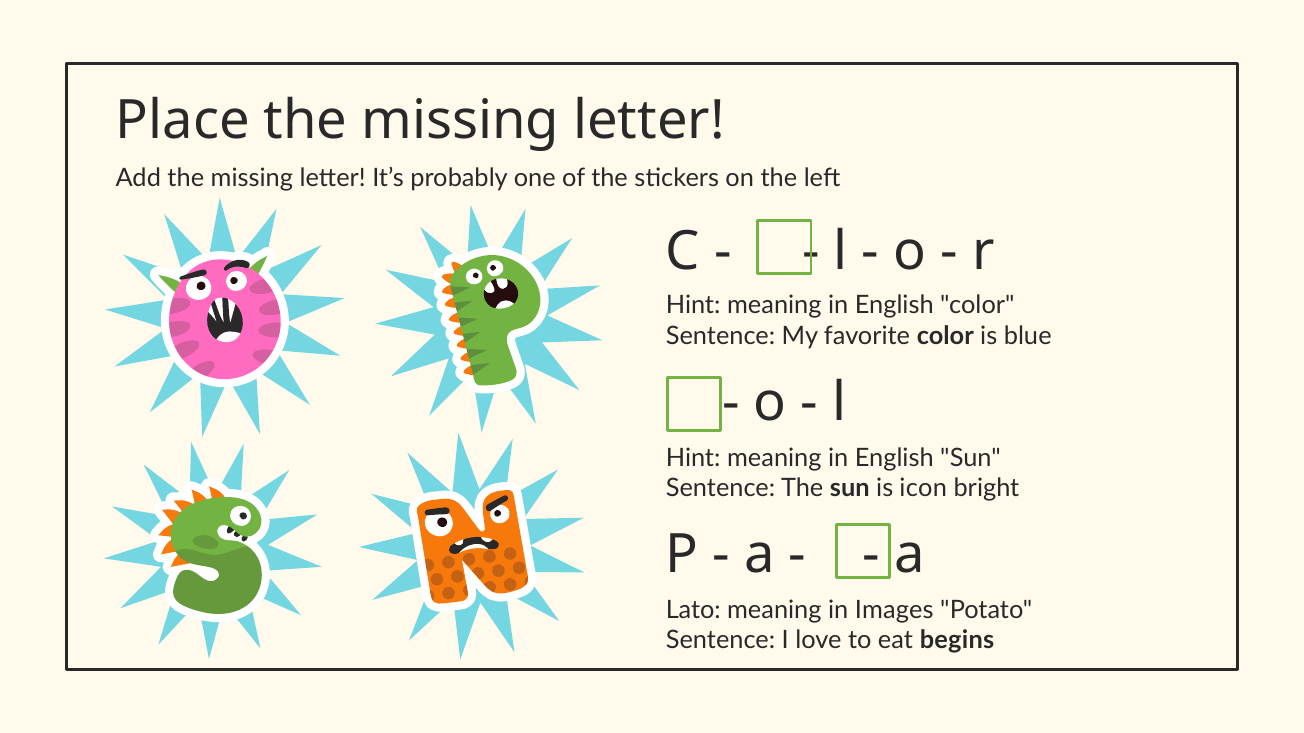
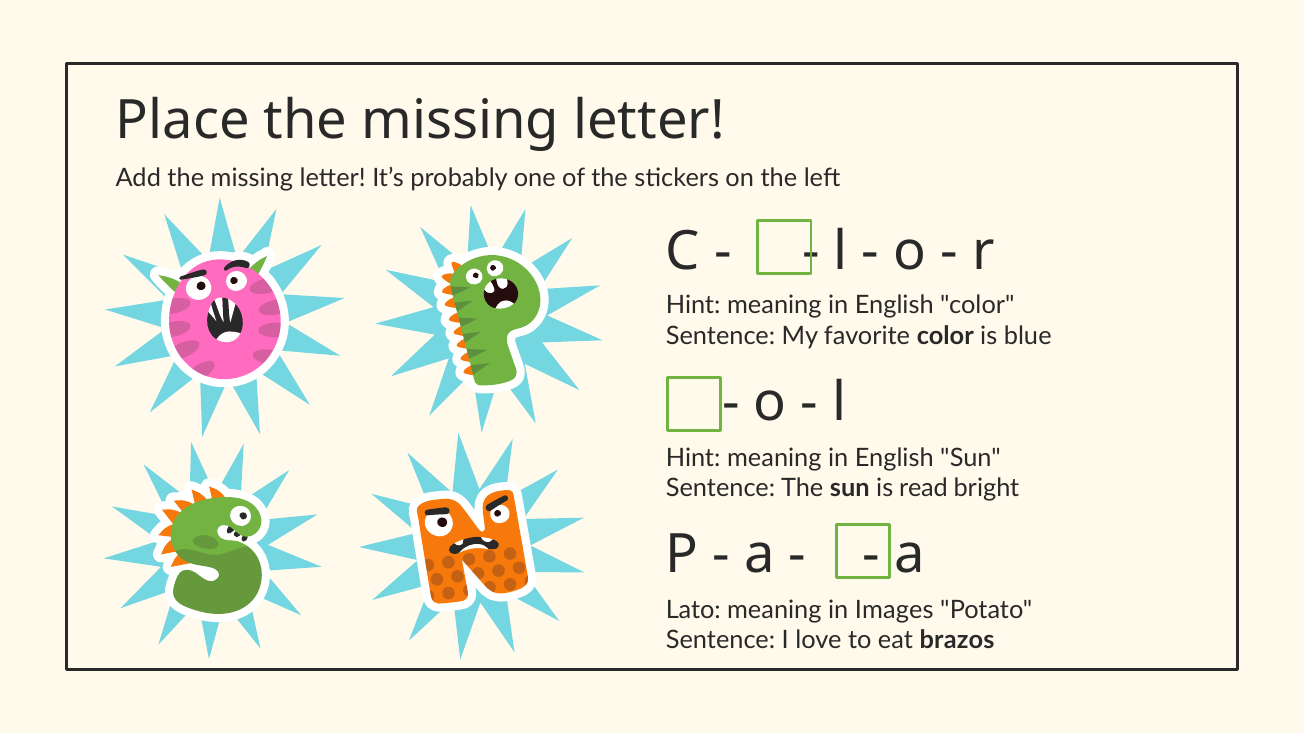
icon: icon -> read (923, 488)
begins: begins -> brazos (957, 641)
